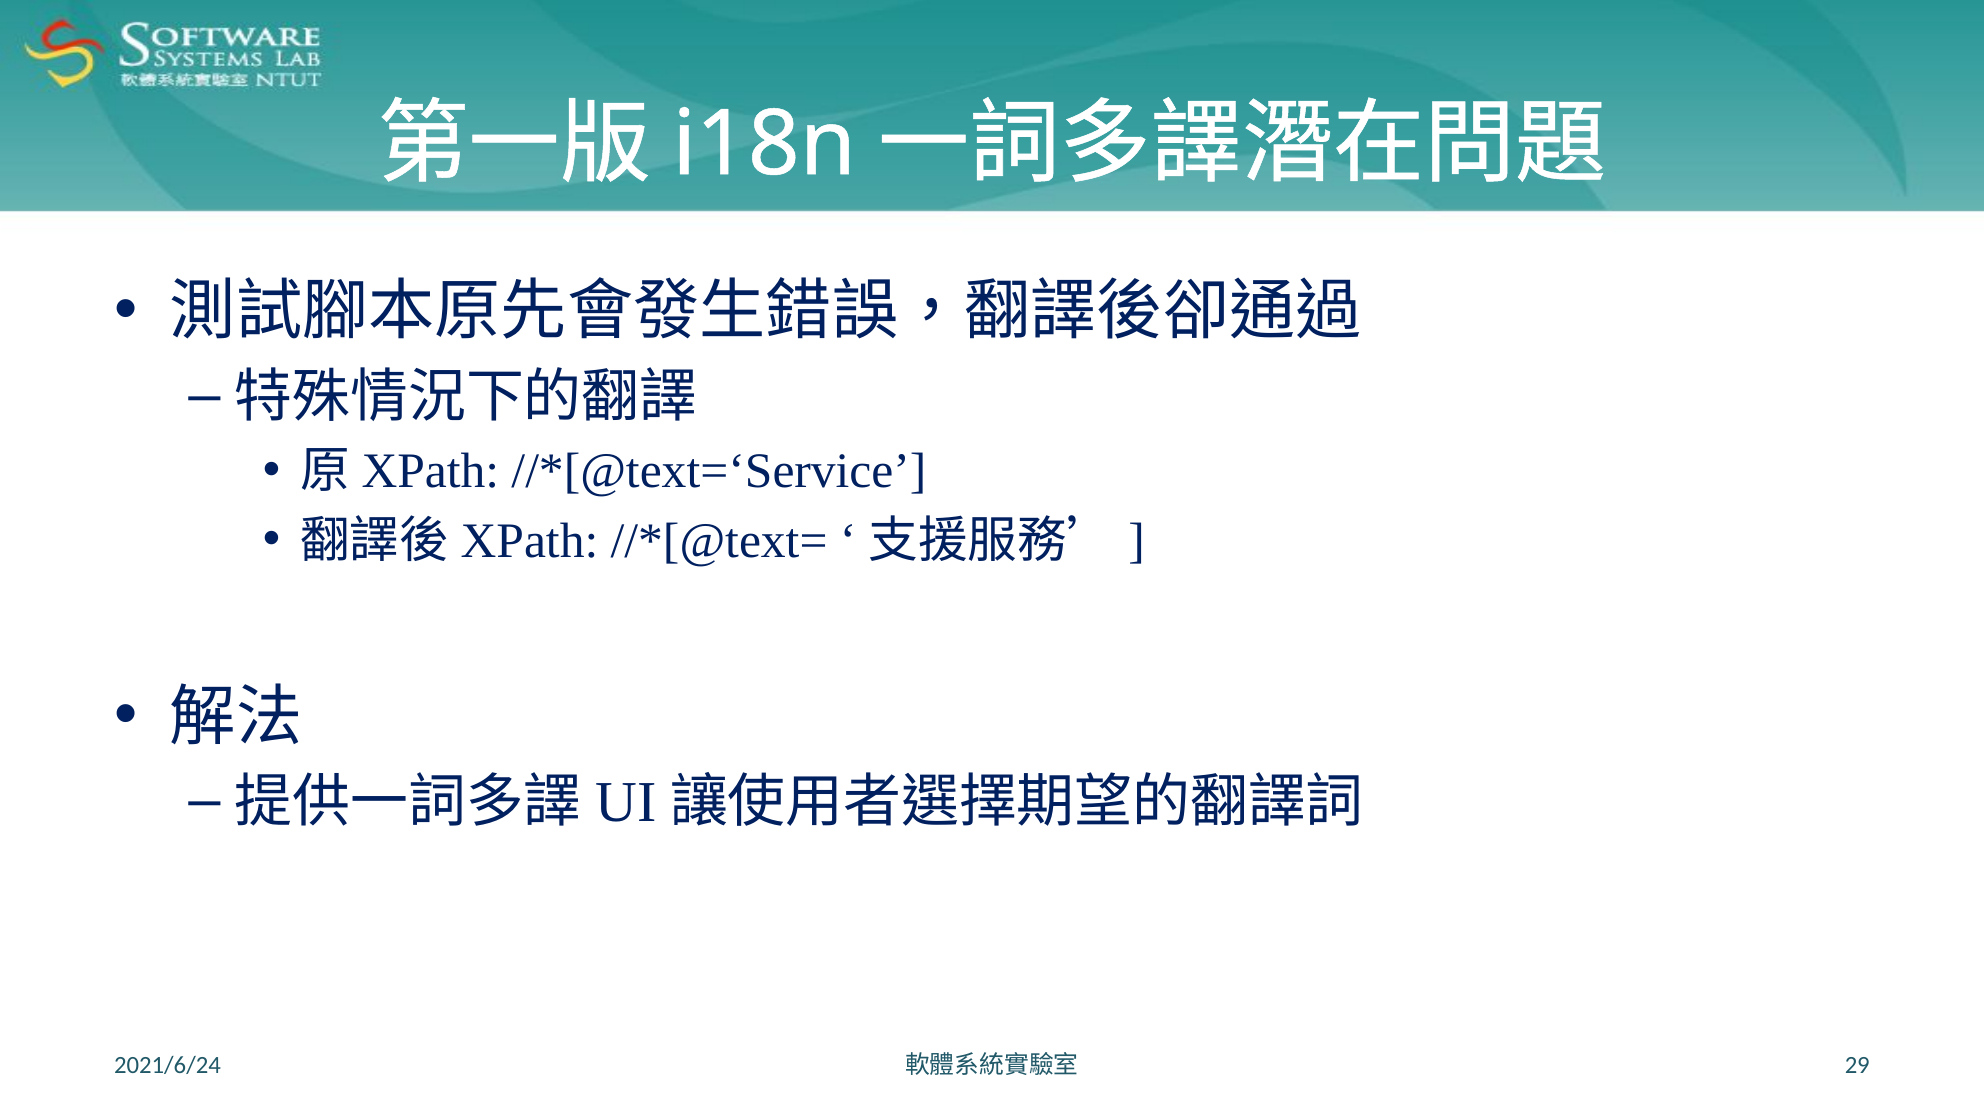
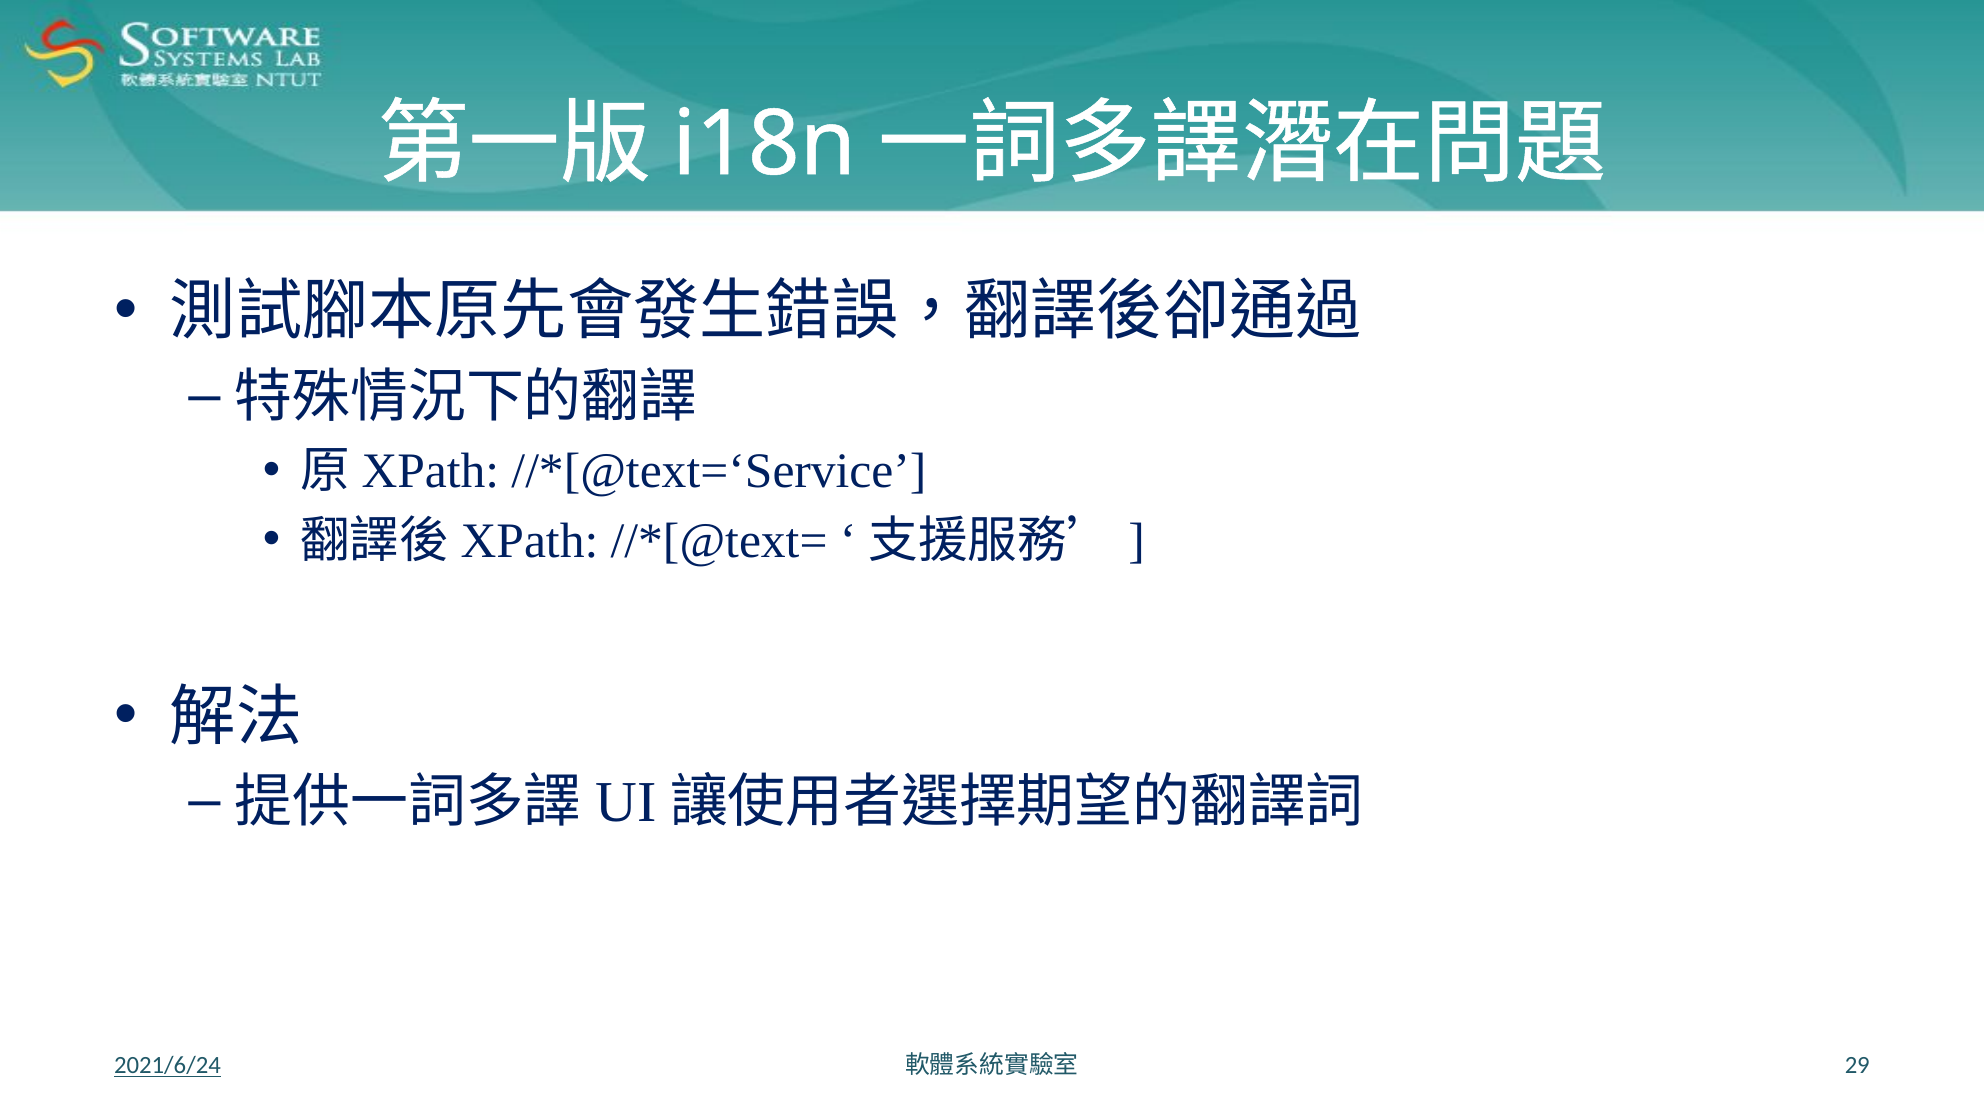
2021/6/24 underline: none -> present (167, 1066)
